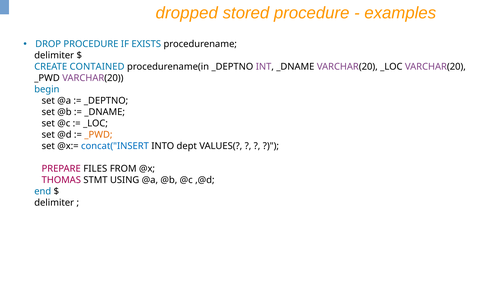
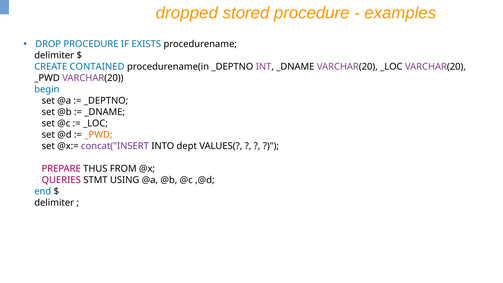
concat("INSERT colour: blue -> purple (115, 146)
FILES: FILES -> THUS (95, 169)
THOMAS: THOMAS -> QUERIES (61, 180)
